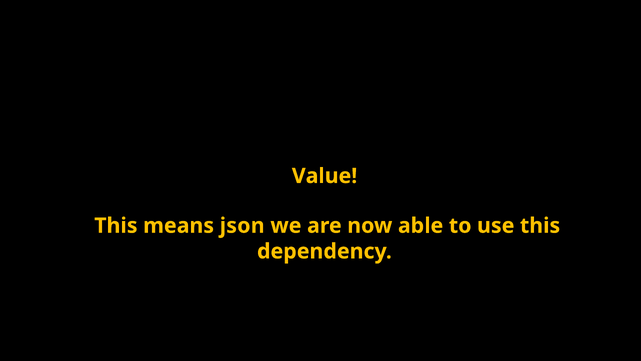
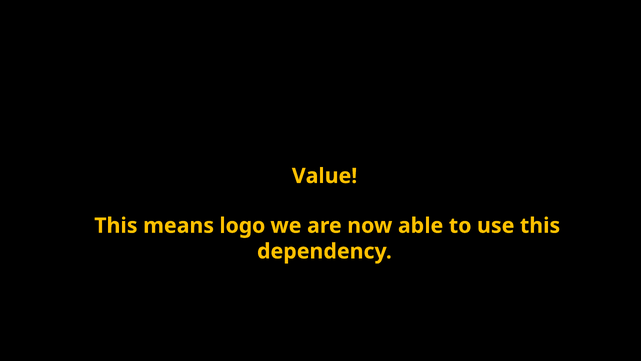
json: json -> logo (242, 225)
